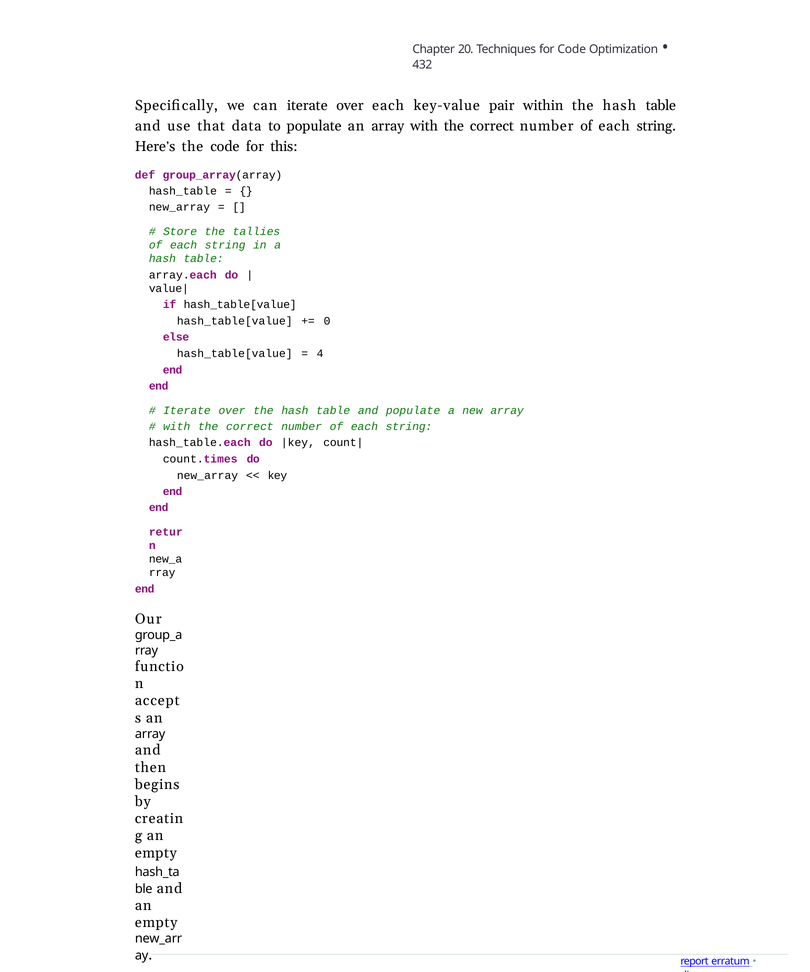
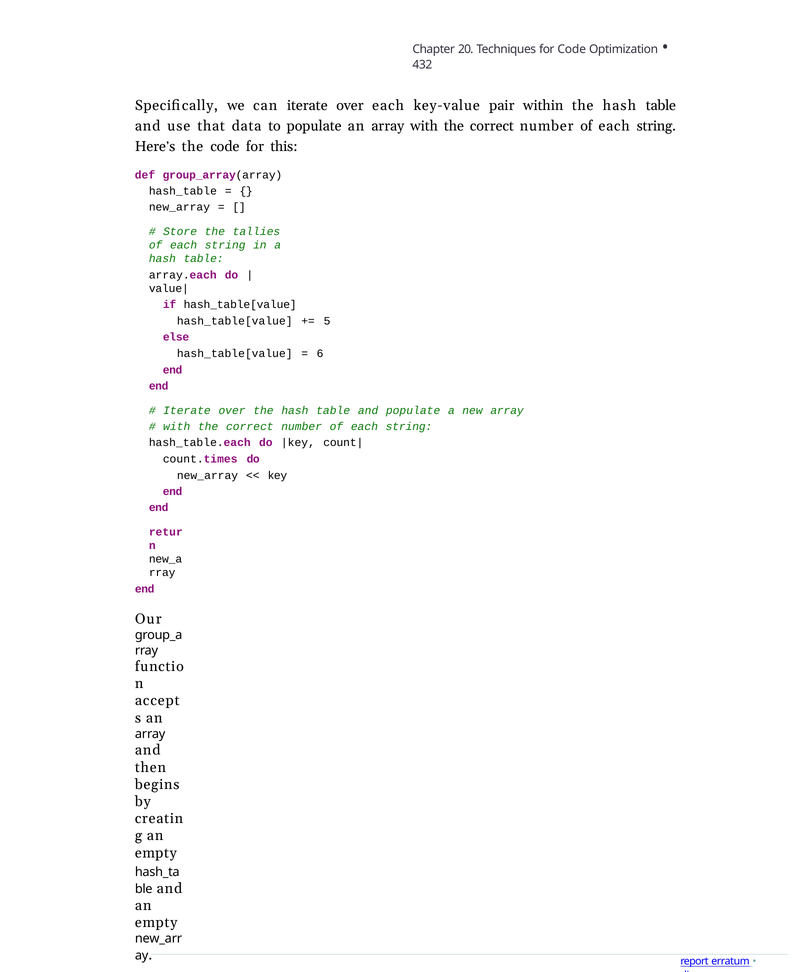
0: 0 -> 5 (327, 321)
4: 4 -> 6 (320, 354)
